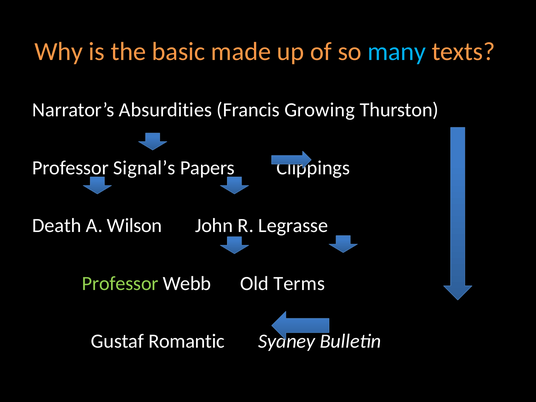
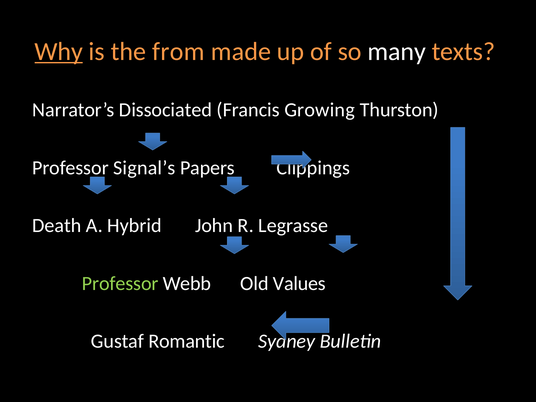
Why underline: none -> present (59, 51)
basic: basic -> from (178, 51)
many colour: light blue -> white (397, 51)
Absurdities: Absurdities -> Dissociated (166, 110)
Wilson: Wilson -> Hybrid (134, 226)
Terms: Terms -> Values (299, 283)
